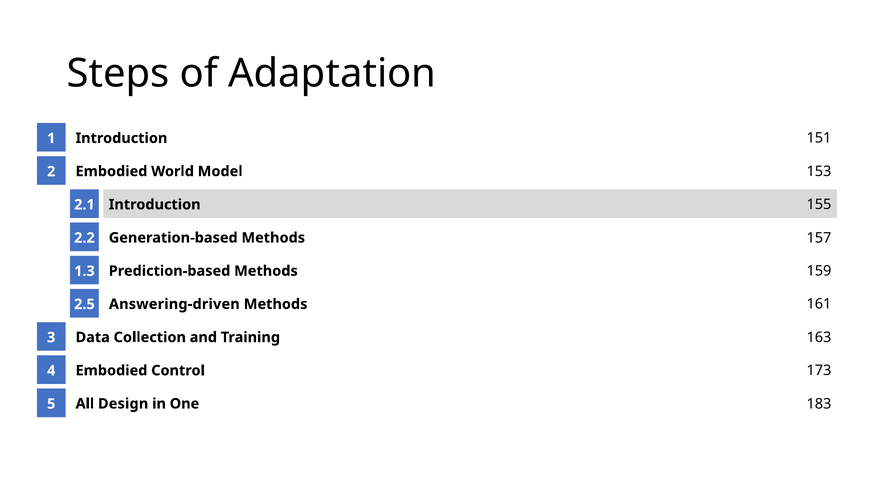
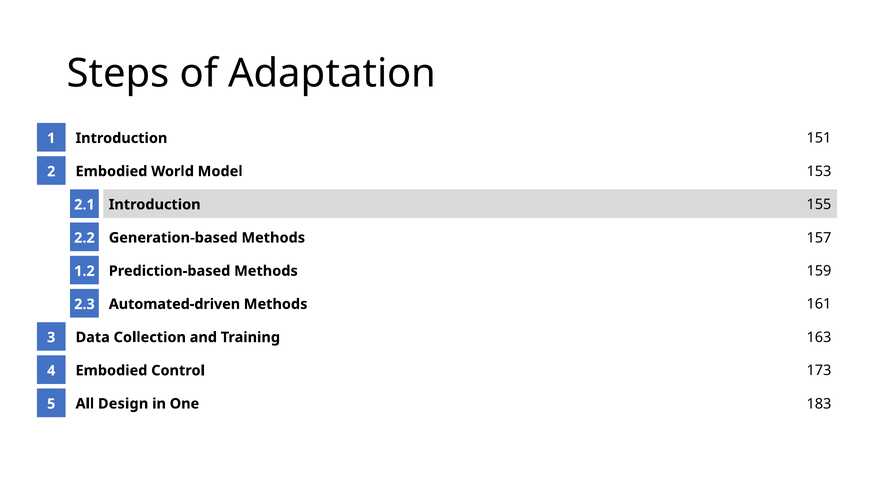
1.3: 1.3 -> 1.2 (84, 271)
Answering-driven: Answering-driven -> Automated-driven (174, 305)
2.5: 2.5 -> 2.3 (84, 305)
